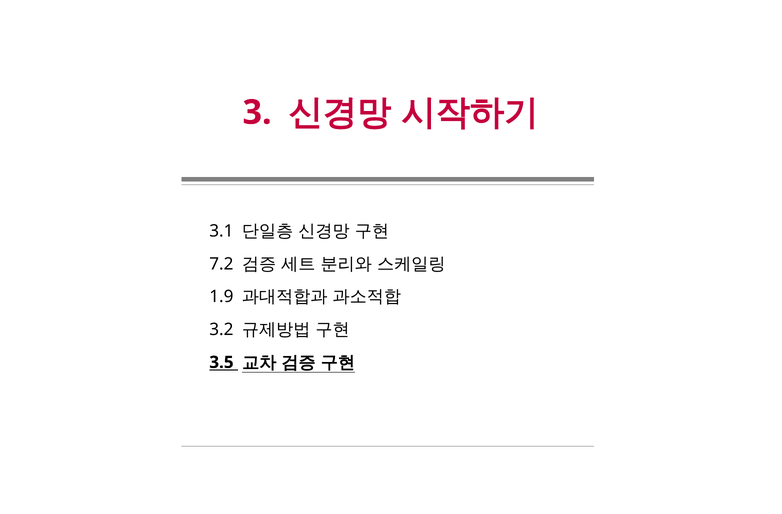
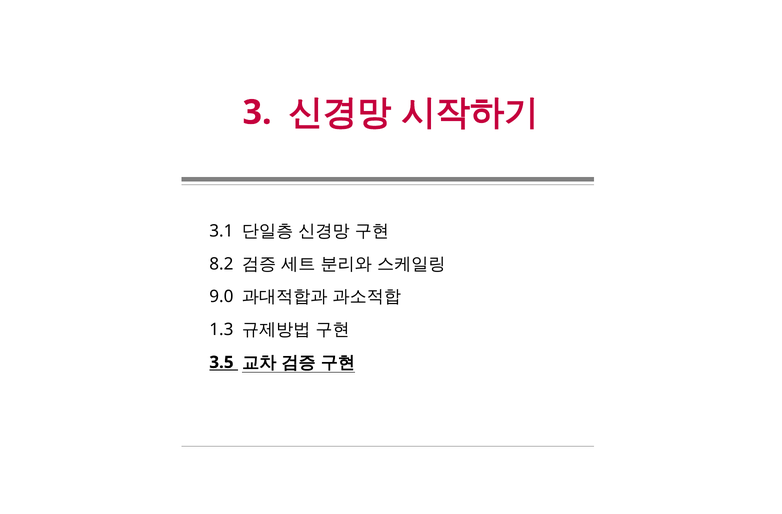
7.2: 7.2 -> 8.2 (221, 264)
1.9: 1.9 -> 9.0 (221, 297)
3.2: 3.2 -> 1.3 (221, 329)
